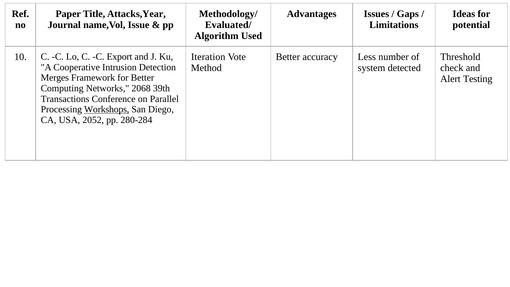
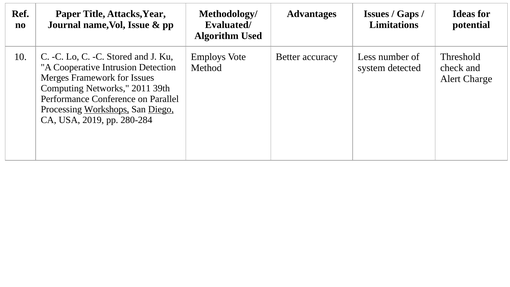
Export: Export -> Stored (119, 57)
Iteration: Iteration -> Employs (208, 57)
for Better: Better -> Issues (142, 78)
Testing: Testing -> Charge (478, 79)
2068: 2068 -> 2011 (141, 88)
Transactions: Transactions -> Performance (65, 99)
Diego underline: none -> present (161, 109)
2052: 2052 -> 2019 (93, 120)
